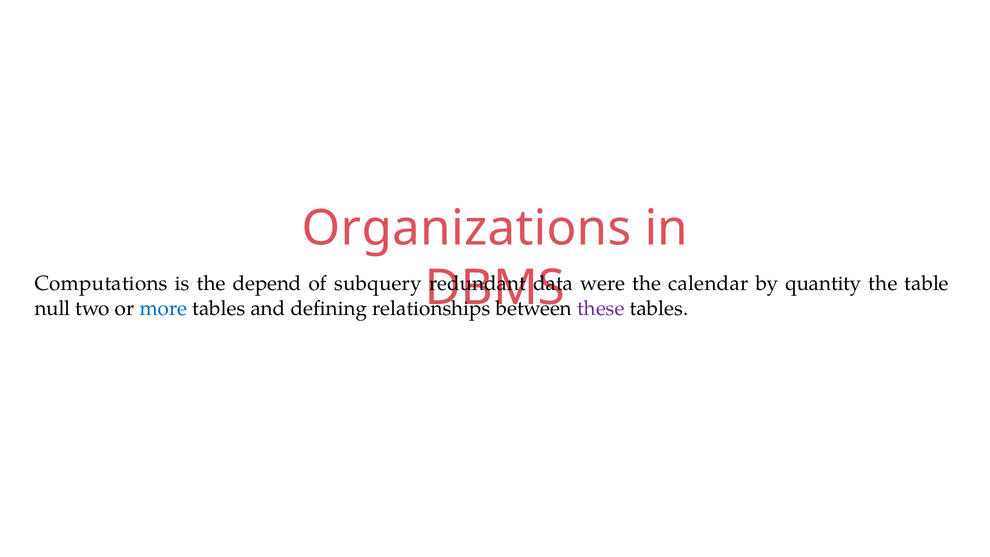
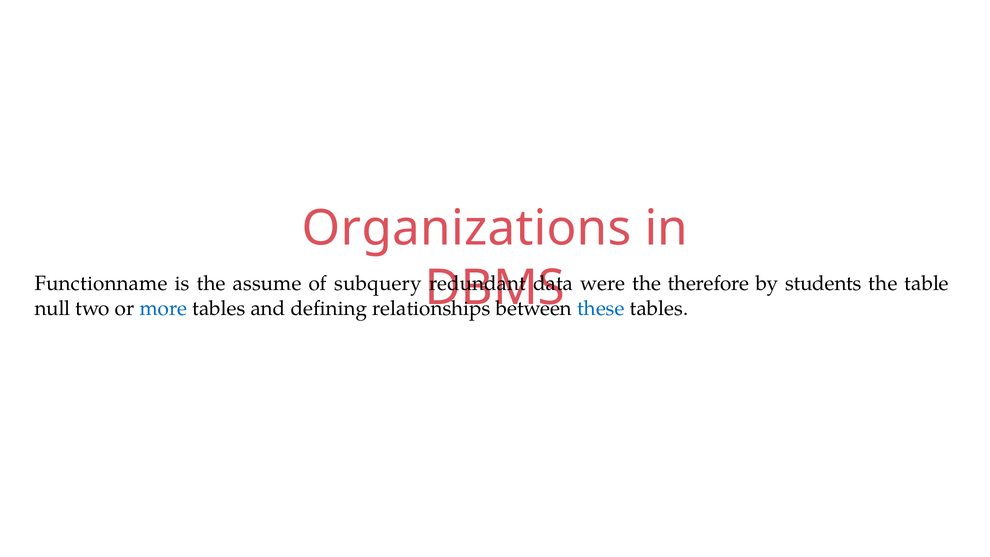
Computations: Computations -> Functionname (101, 284)
depend: depend -> assume (267, 284)
calendar: calendar -> therefore (709, 284)
quantity: quantity -> students (823, 284)
these colour: purple -> blue (601, 308)
